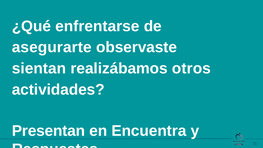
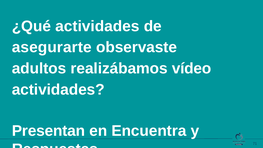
¿Qué enfrentarse: enfrentarse -> actividades (97, 26)
sientan: sientan -> adultos (39, 68)
otros: otros -> vídeo (192, 68)
